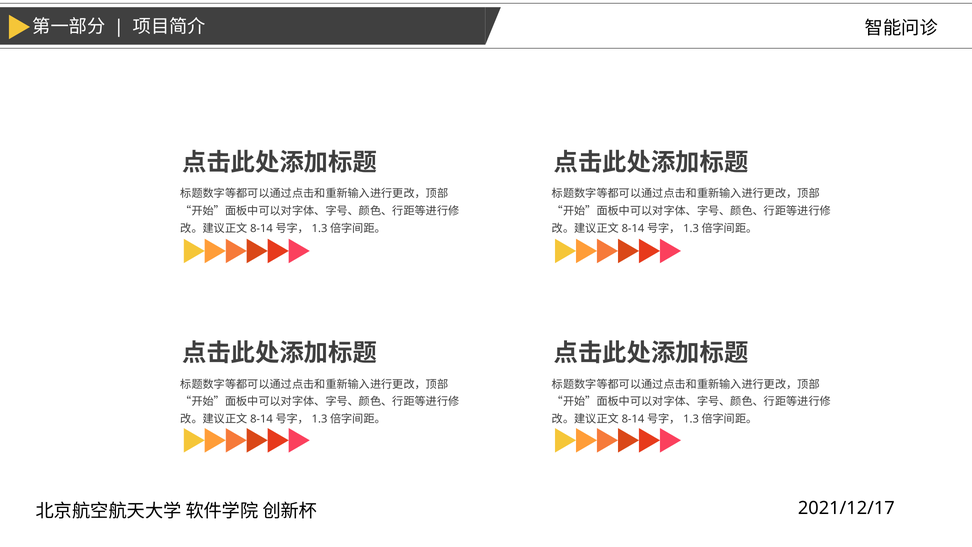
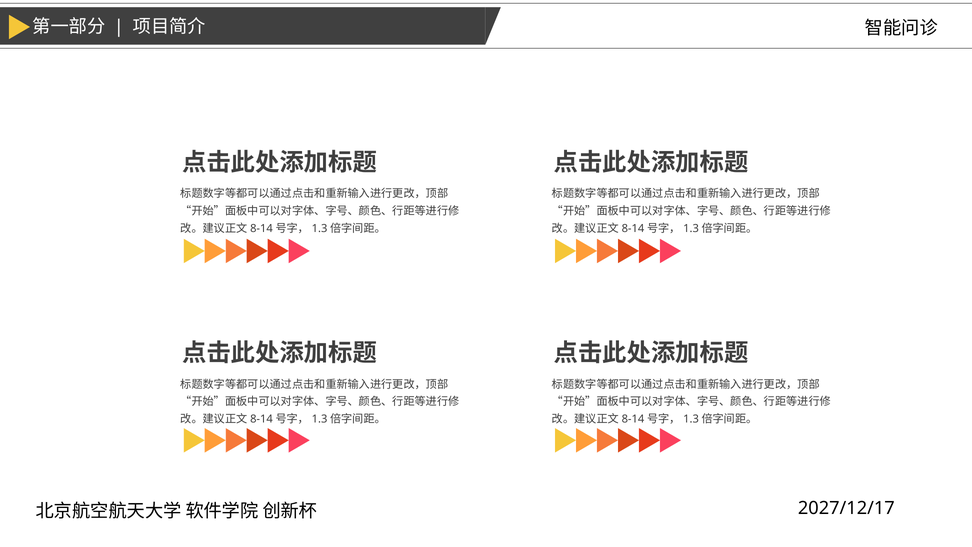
2021/12/17: 2021/12/17 -> 2027/12/17 (846, 508)
